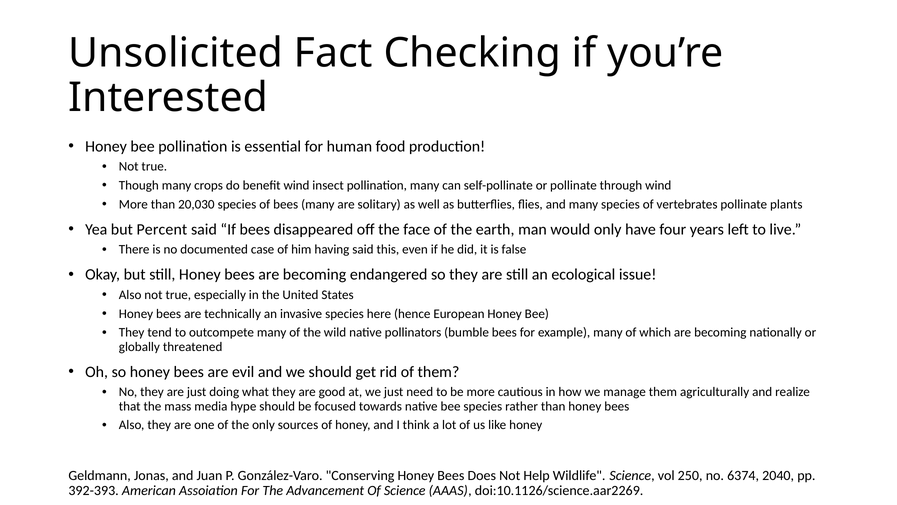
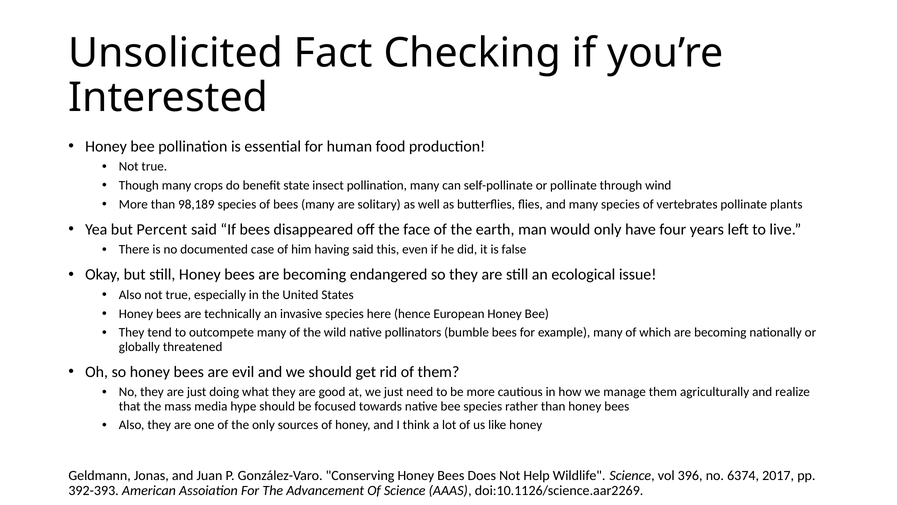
benefit wind: wind -> state (297, 185)
20,030: 20,030 -> 98,189 (196, 204)
250: 250 -> 396 (690, 475)
2040: 2040 -> 2017 (778, 475)
